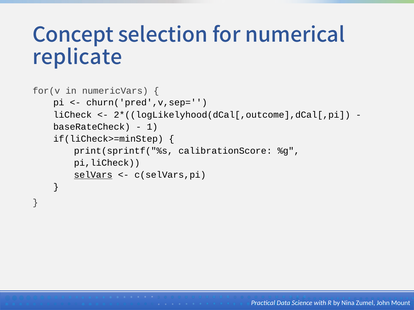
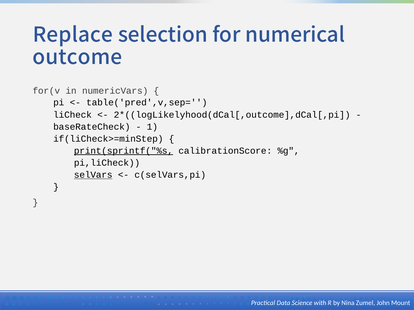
Concept: Concept -> Replace (73, 35)
replicate: replicate -> outcome (77, 58)
churn('pred',v,sep=: churn('pred',v,sep= -> table('pred',v,sep= (147, 103)
print(sprintf("%s underline: none -> present (123, 151)
